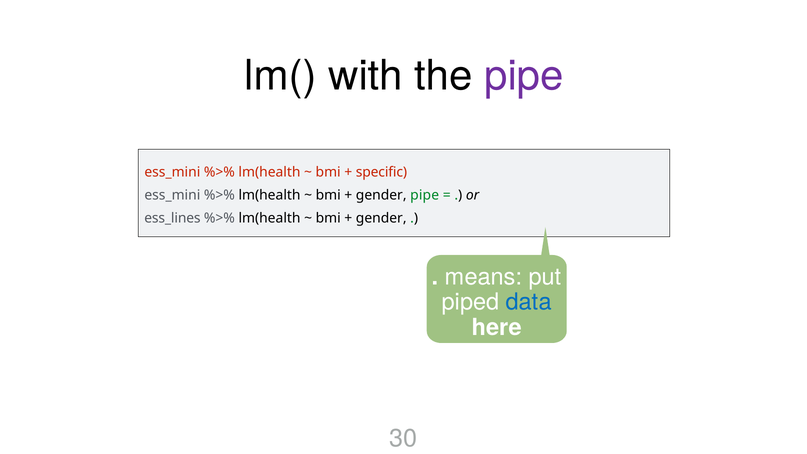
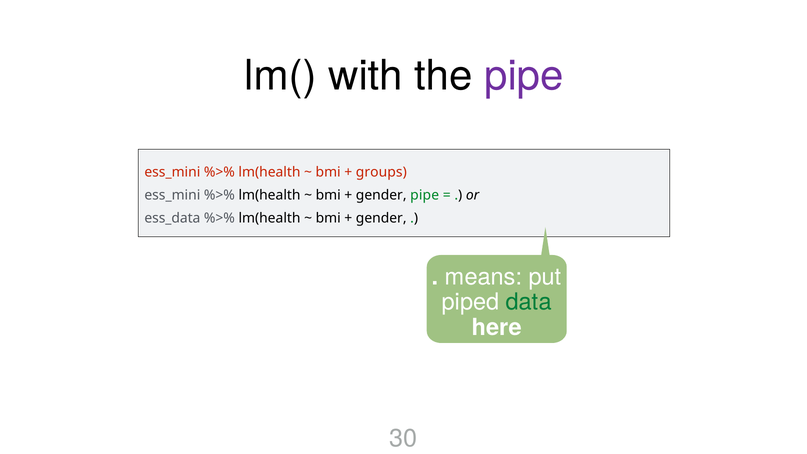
specific: specific -> groups (381, 172)
ess_lines: ess_lines -> ess_data (172, 218)
data colour: blue -> green (529, 302)
